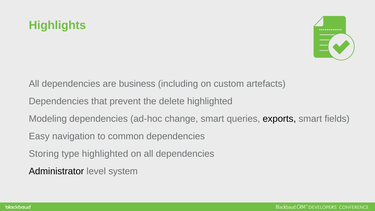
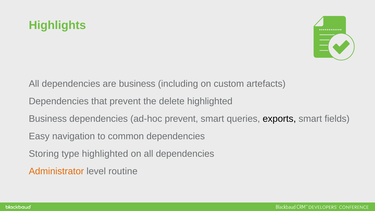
Modeling: Modeling -> Business (48, 119)
ad-hoc change: change -> prevent (181, 119)
Administrator colour: black -> orange (56, 171)
system: system -> routine (123, 171)
